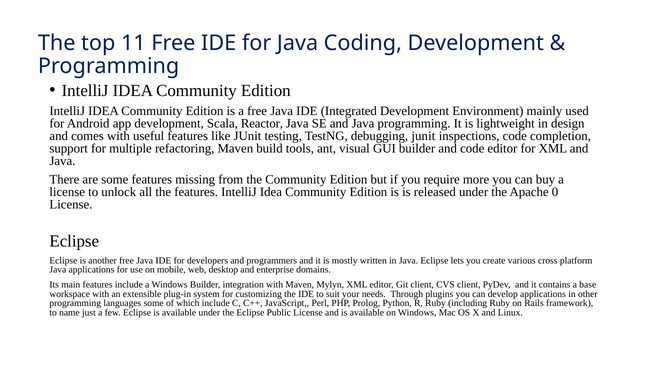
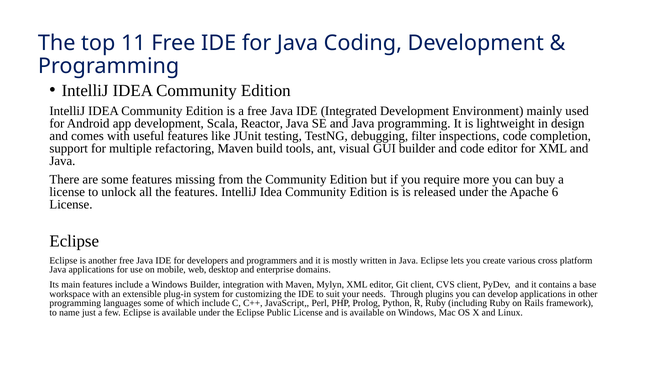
debugging junit: junit -> filter (424, 136)
0: 0 -> 6 (555, 192)
